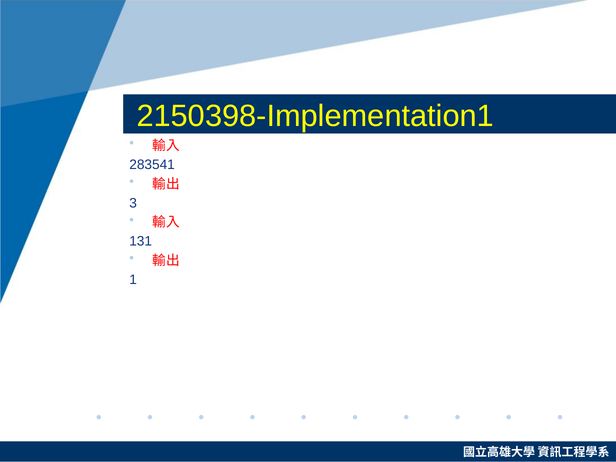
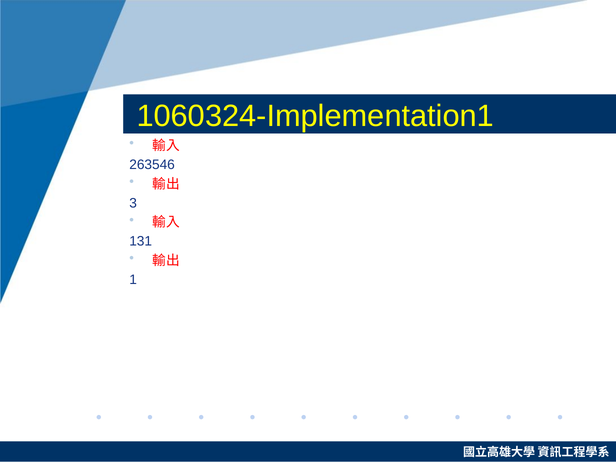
2150398-Implementation1: 2150398-Implementation1 -> 1060324-Implementation1 (315, 116)
283541: 283541 -> 263546 (152, 165)
